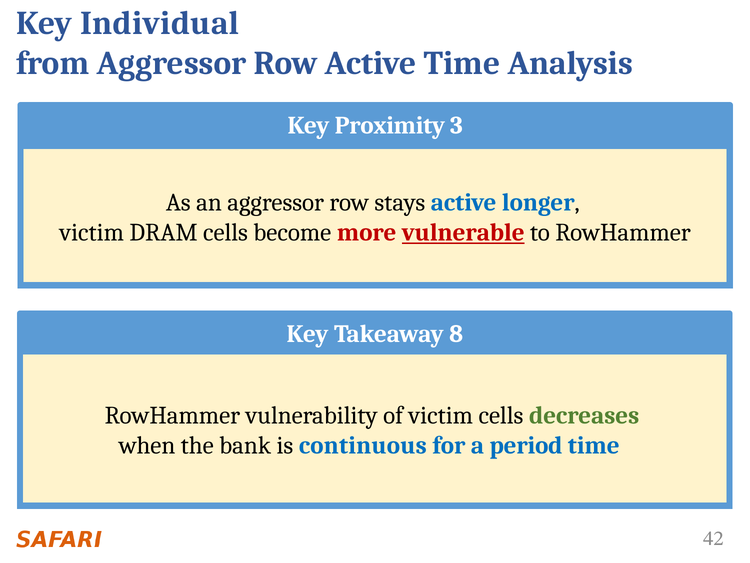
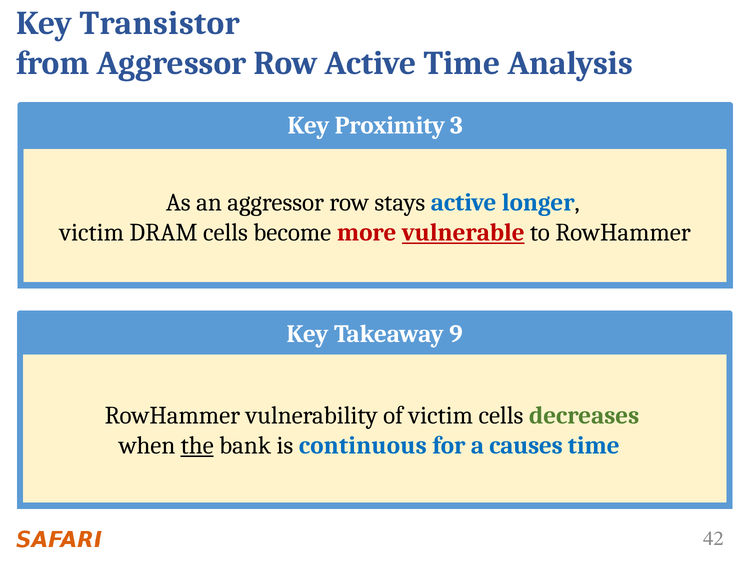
Individual: Individual -> Transistor (160, 23)
8: 8 -> 9 (456, 334)
the underline: none -> present (197, 445)
period: period -> causes (526, 445)
